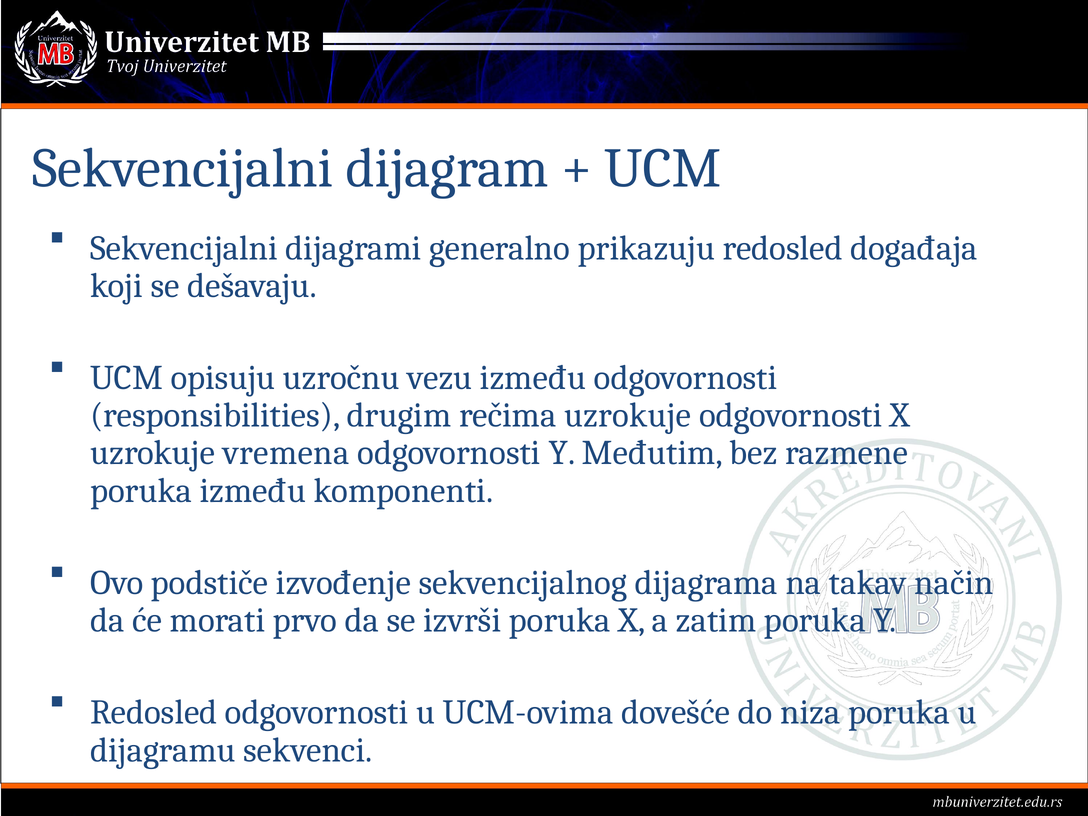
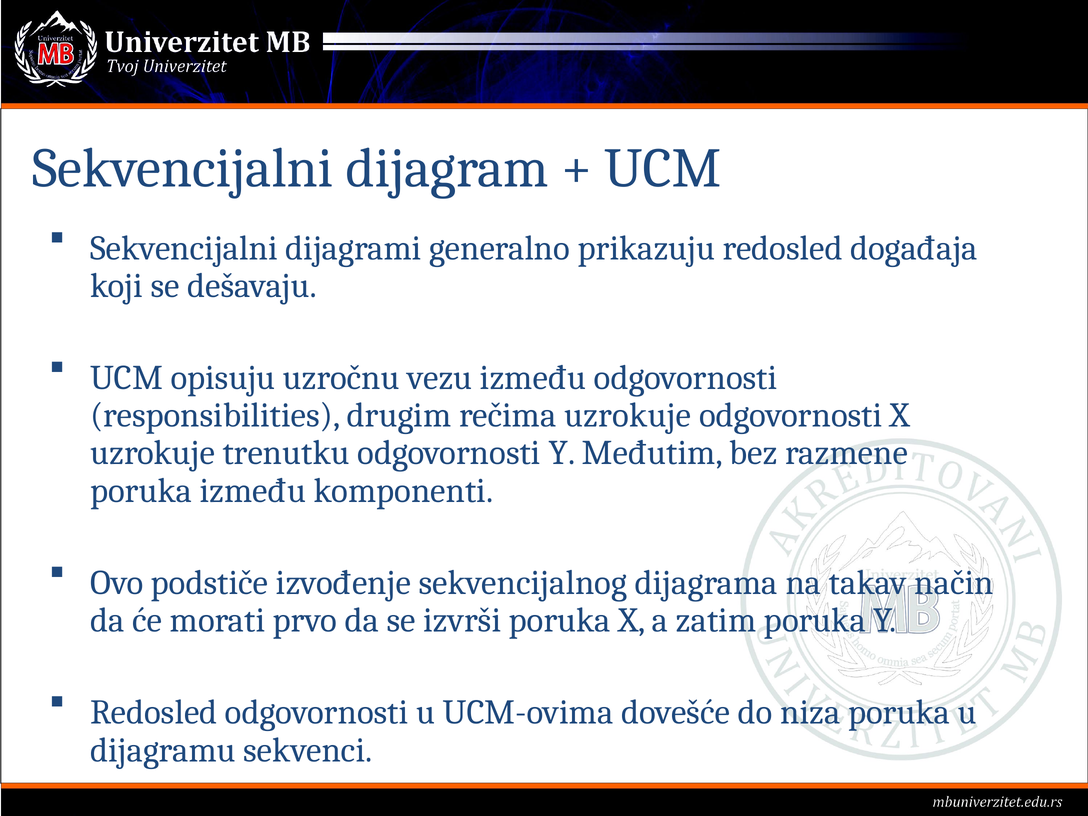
vremena: vremena -> trenutku (286, 453)
